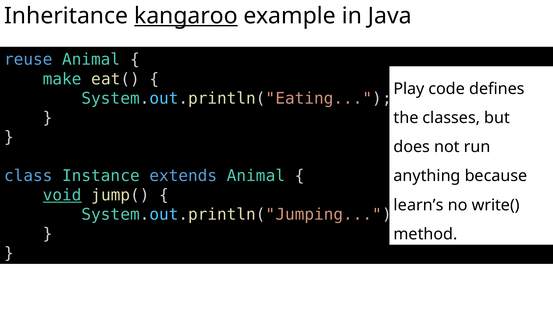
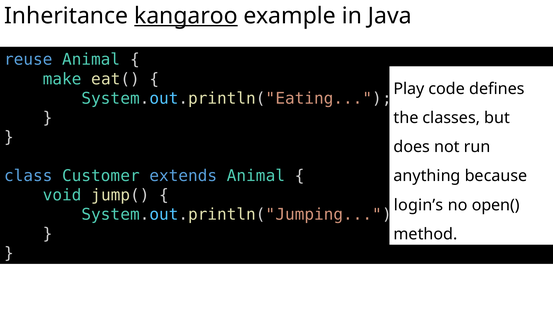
Instance: Instance -> Customer (101, 176)
void underline: present -> none (62, 195)
learn’s: learn’s -> login’s (419, 205)
write(: write( -> open( (496, 205)
